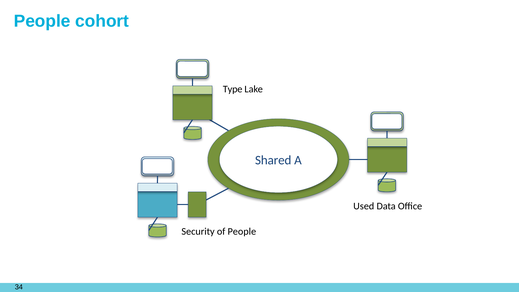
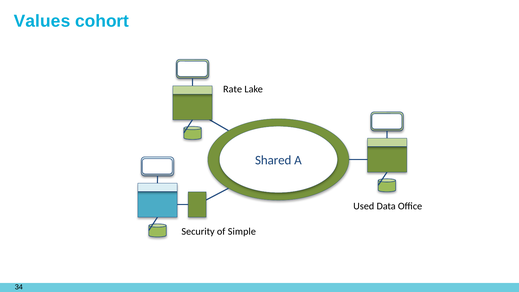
People: People -> Values (42, 21)
Type: Type -> Rate (233, 89)
of People: People -> Simple (242, 232)
